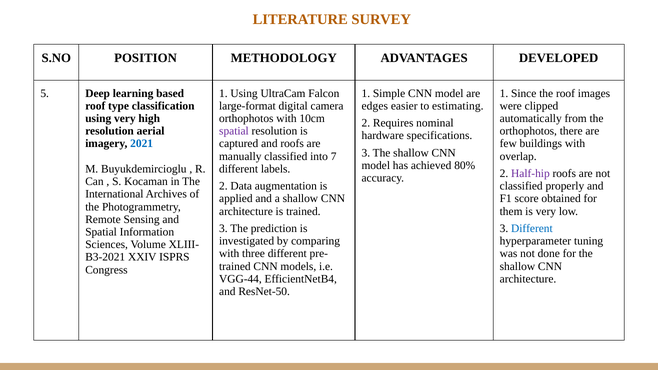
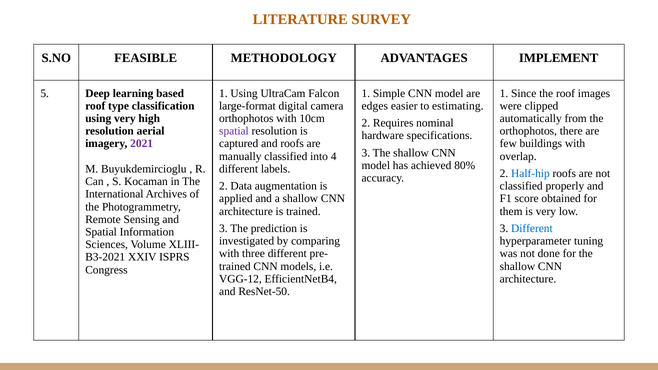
POSITION: POSITION -> FEASIBLE (146, 58)
DEVELOPED: DEVELOPED -> IMPLEMENT (559, 58)
2021 colour: blue -> purple (142, 144)
7: 7 -> 4 (334, 156)
Half-hip colour: purple -> blue (530, 174)
VGG-44: VGG-44 -> VGG-12 (240, 279)
